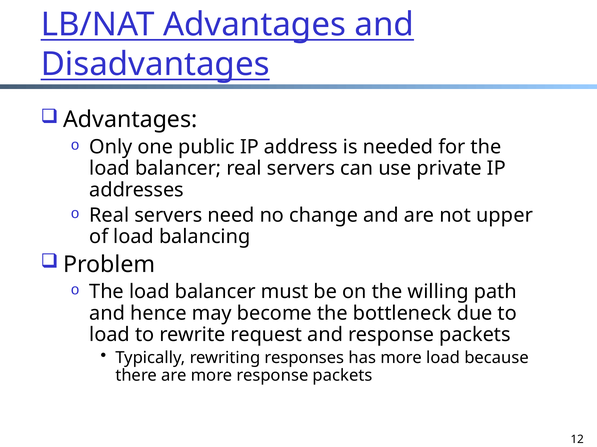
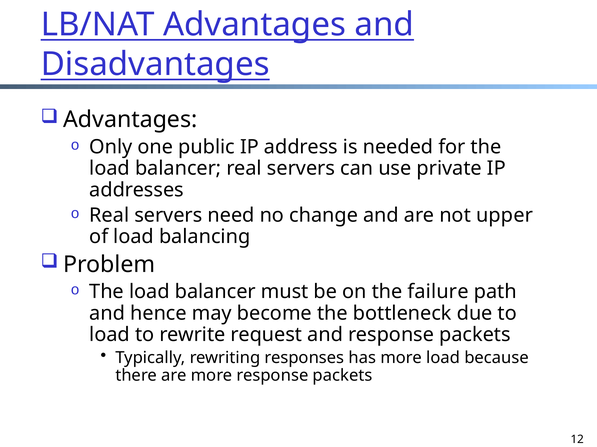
willing: willing -> failure (438, 292)
